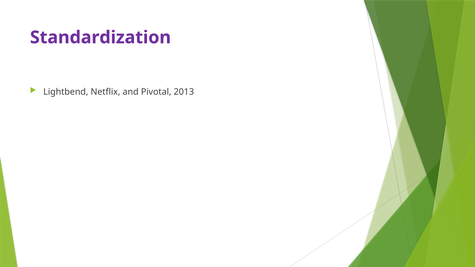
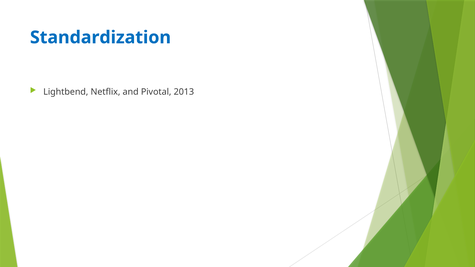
Standardization colour: purple -> blue (100, 37)
